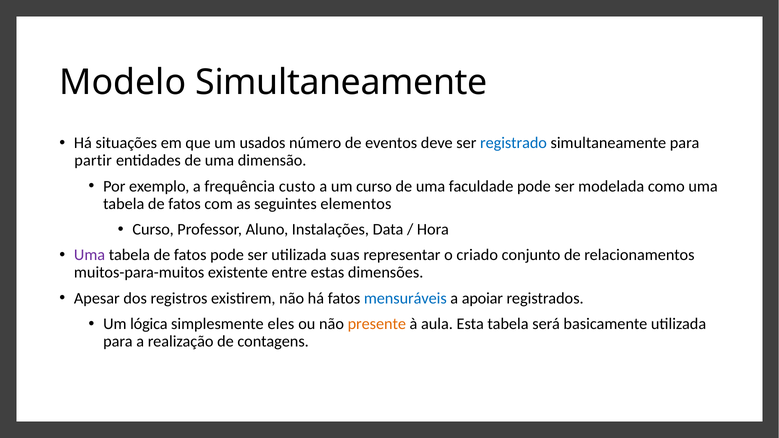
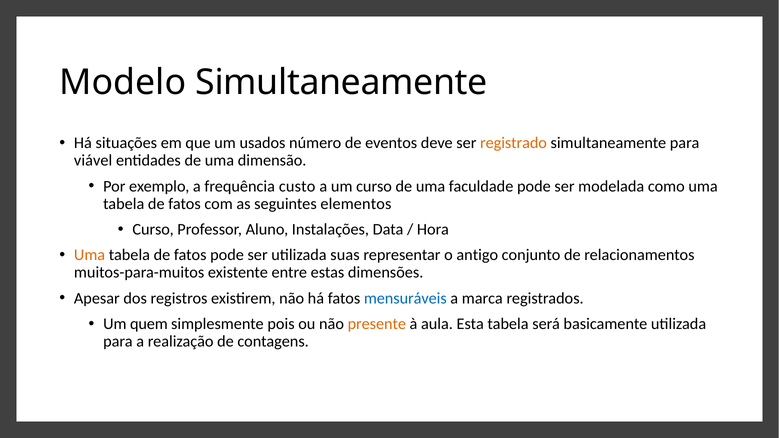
registrado colour: blue -> orange (514, 143)
partir: partir -> viável (93, 161)
Uma colour: purple -> orange (90, 255)
criado: criado -> antigo (477, 255)
apoiar: apoiar -> marca (482, 298)
lógica: lógica -> quem (149, 324)
eles: eles -> pois (281, 324)
